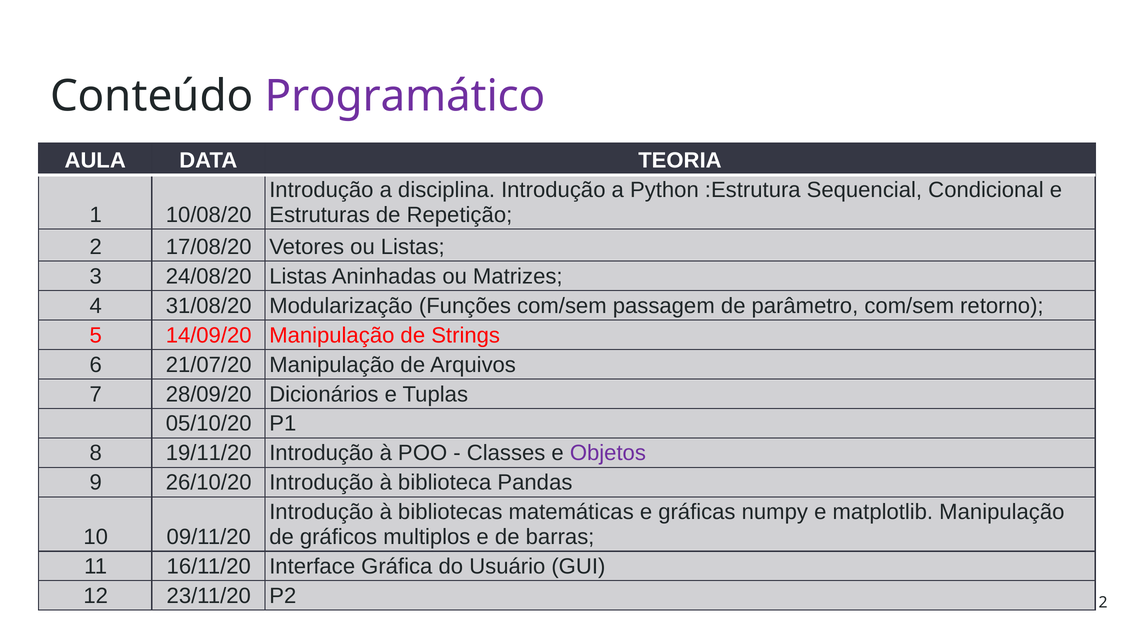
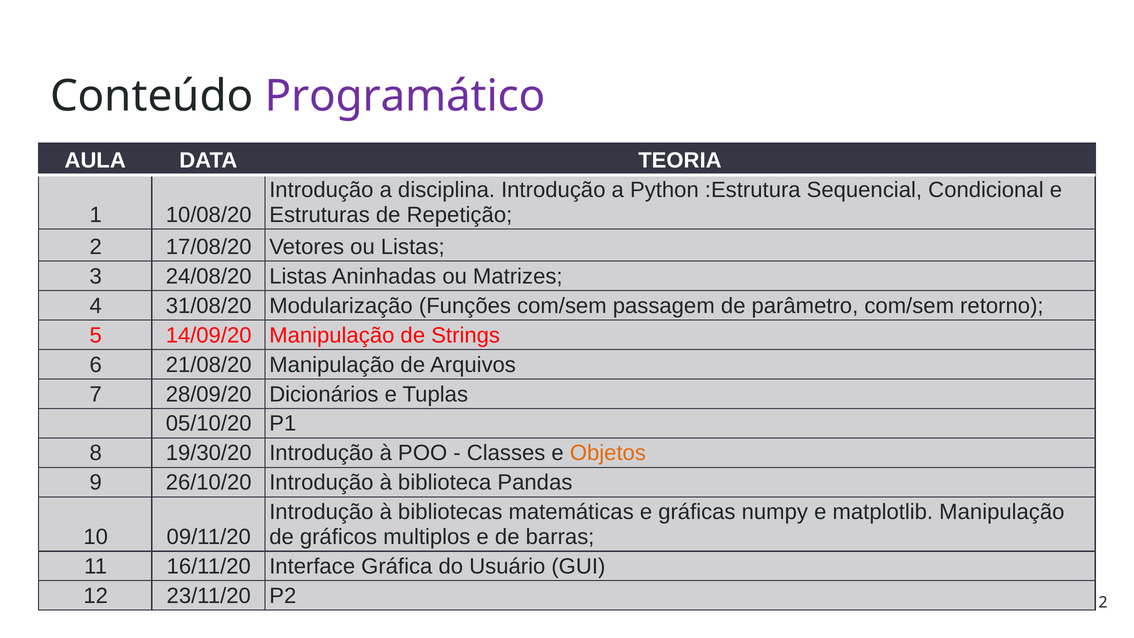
21/07/20: 21/07/20 -> 21/08/20 (209, 365)
19/11/20: 19/11/20 -> 19/30/20 (209, 453)
Objetos colour: purple -> orange (608, 453)
